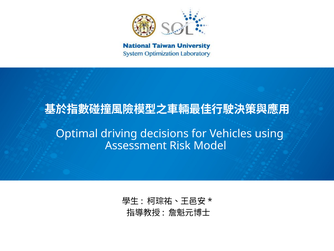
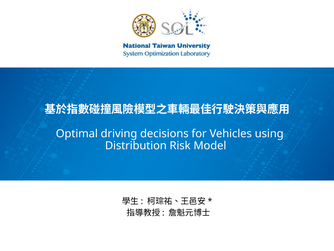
Assessment: Assessment -> Distribution (136, 145)
